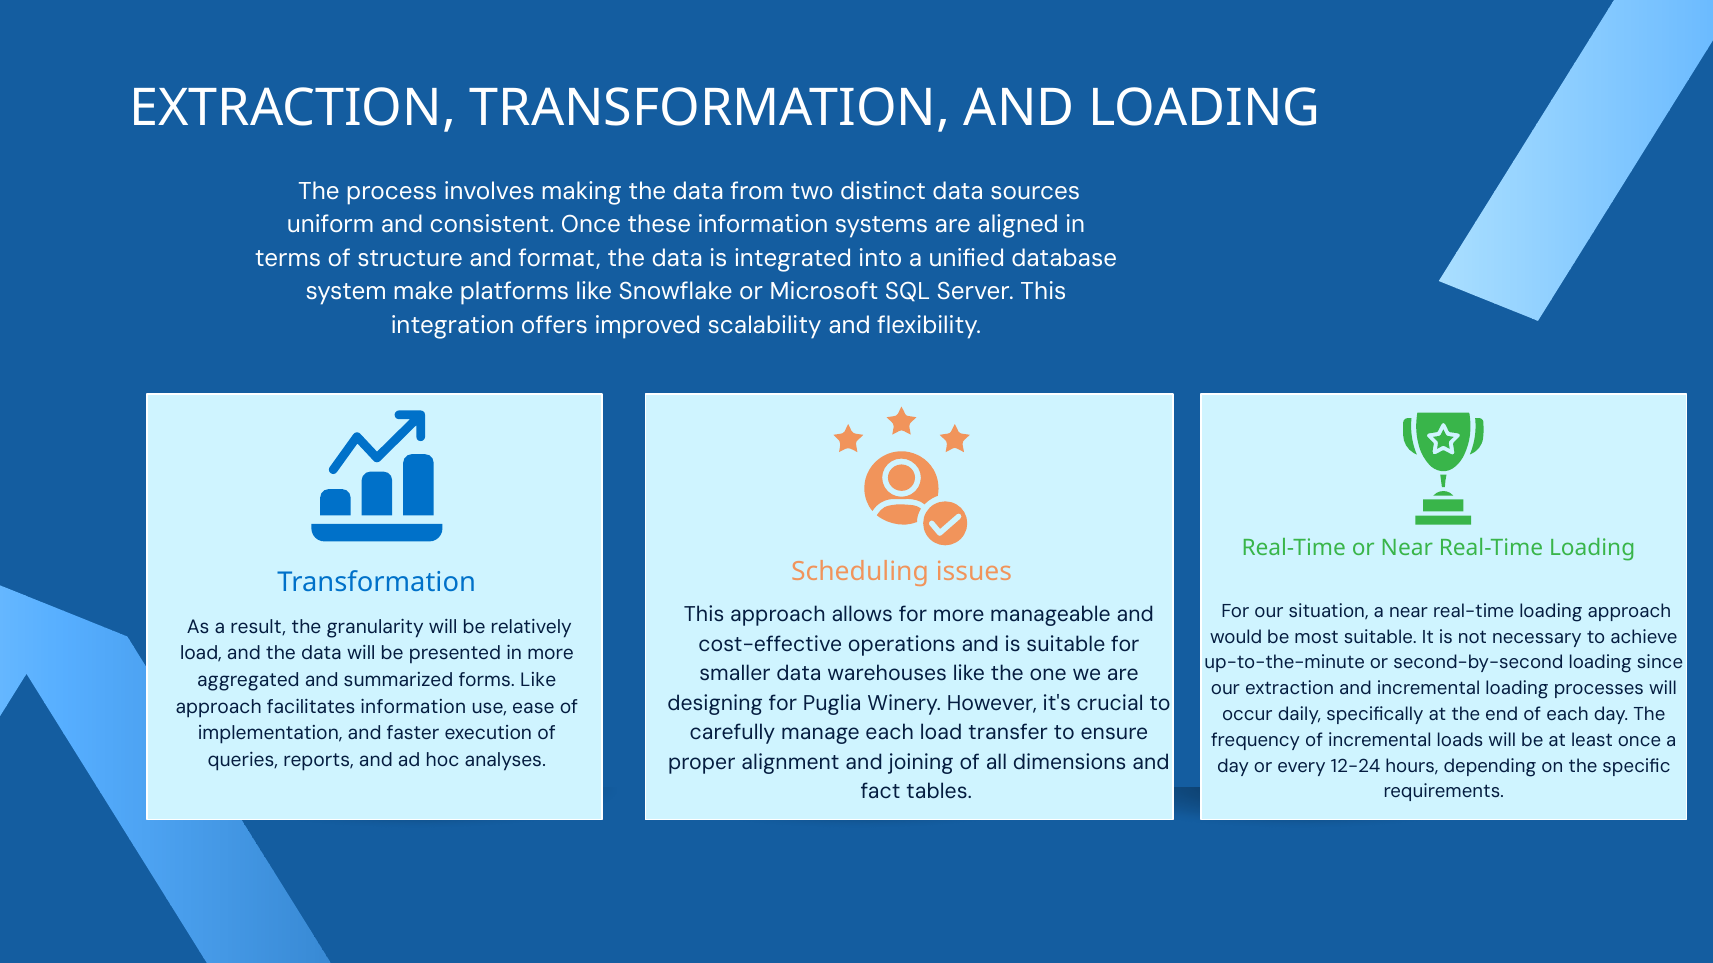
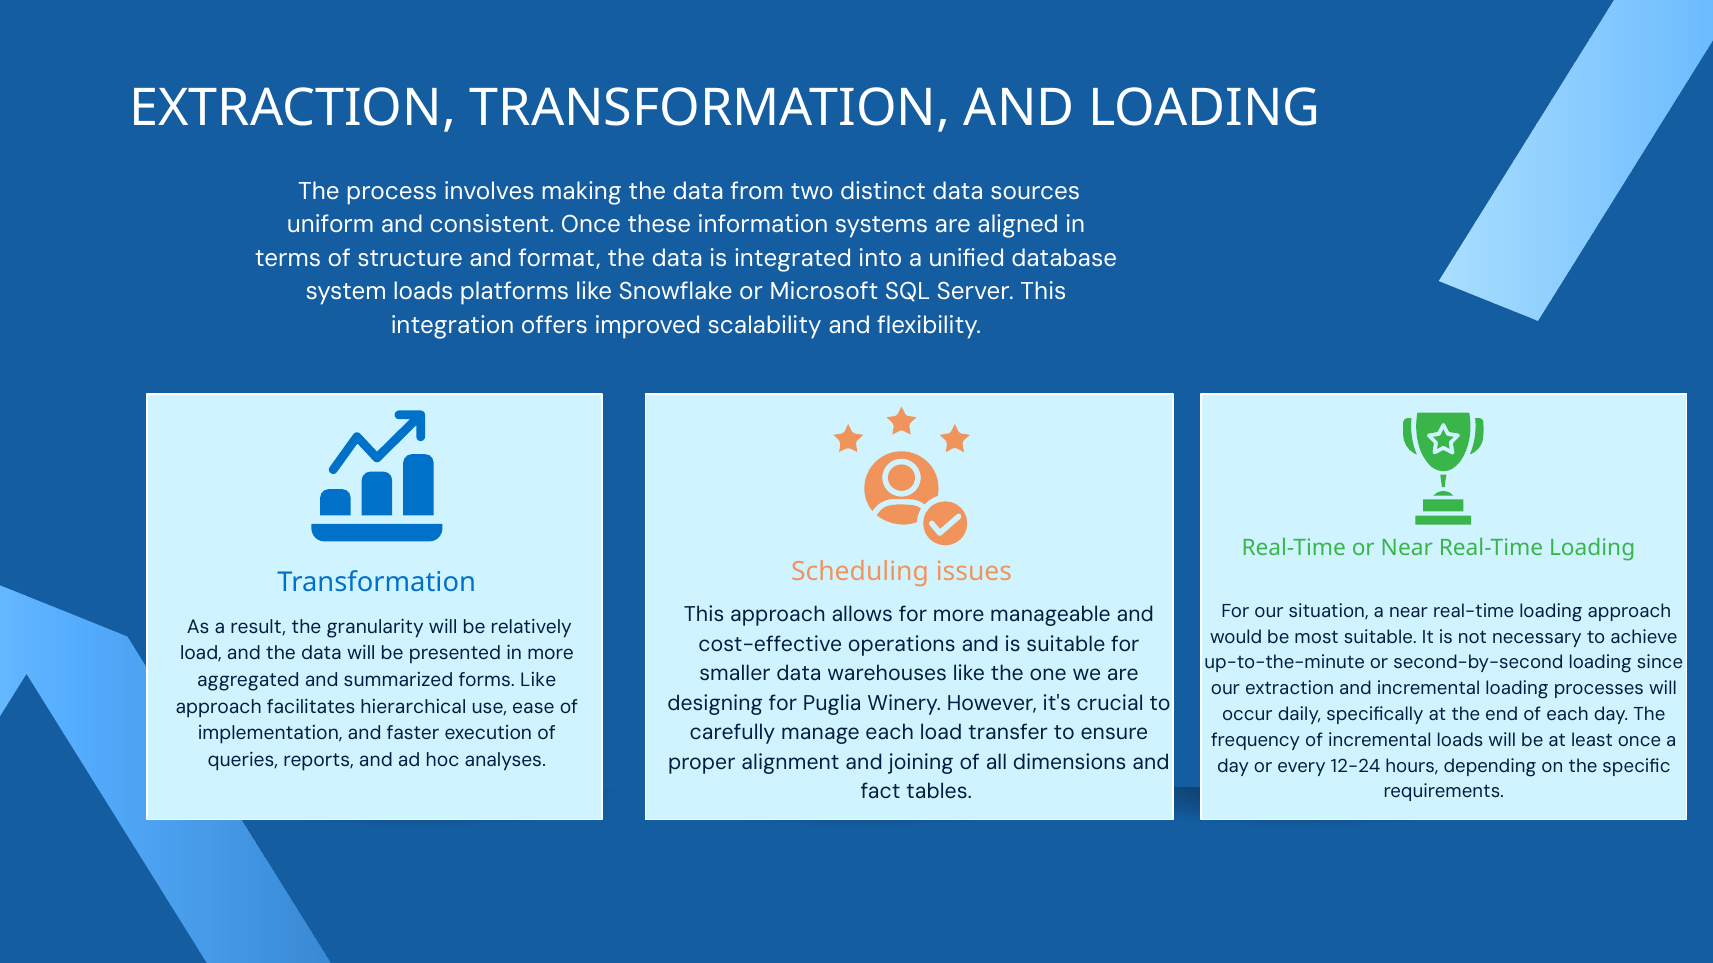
system make: make -> loads (423, 292)
facilitates information: information -> hierarchical (413, 707)
